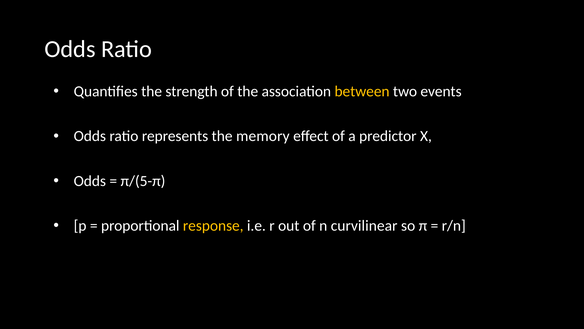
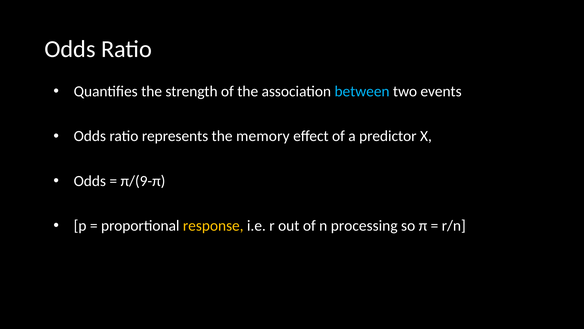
between colour: yellow -> light blue (362, 91)
π/(5-π: π/(5-π -> π/(9-π (143, 181)
curvilinear: curvilinear -> processing (364, 225)
